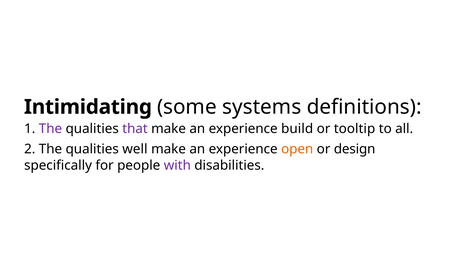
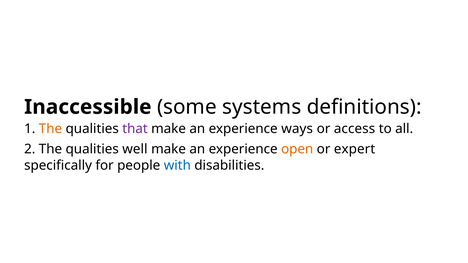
Intimidating: Intimidating -> Inaccessible (88, 107)
The colour: purple -> orange (50, 129)
build: build -> ways (297, 129)
tooltip: tooltip -> access (355, 129)
design: design -> expert (355, 149)
with colour: purple -> blue (177, 165)
